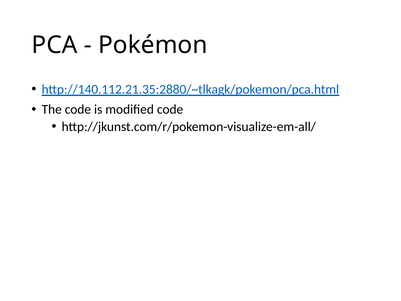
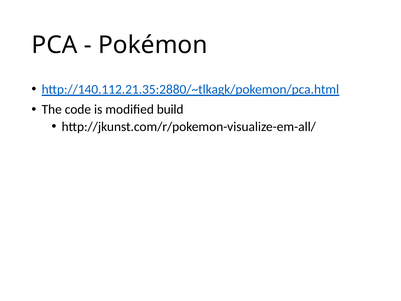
modified code: code -> build (170, 109)
